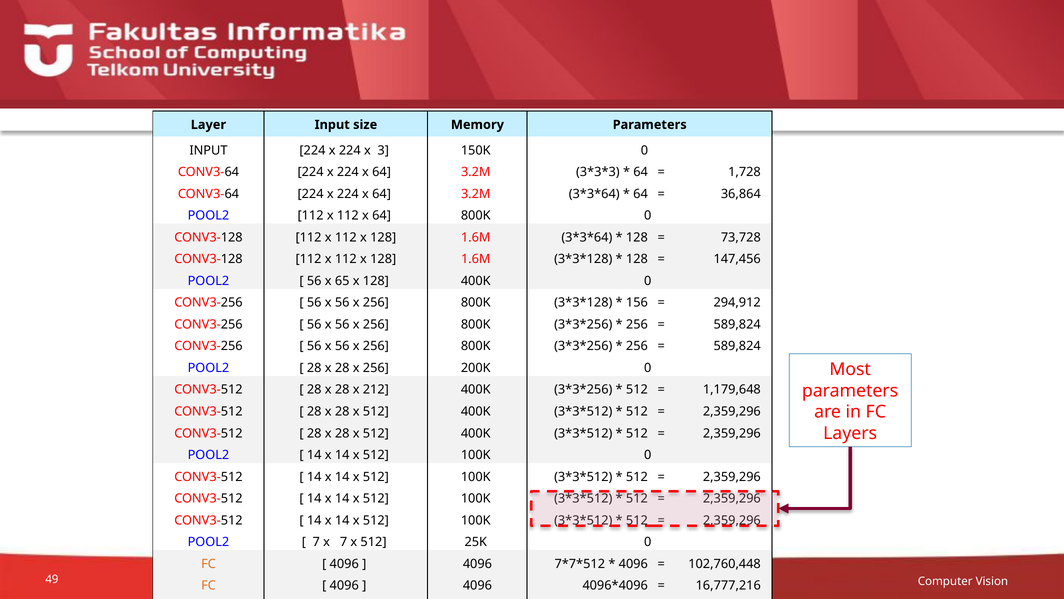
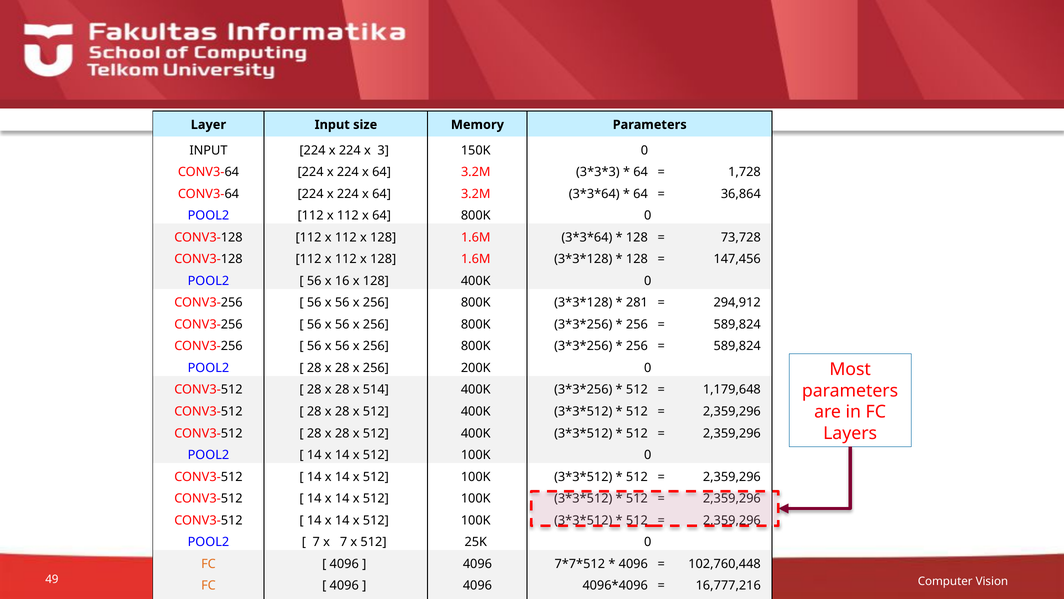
65: 65 -> 16 (342, 281)
156: 156 -> 281 (637, 302)
212: 212 -> 514 (376, 389)
